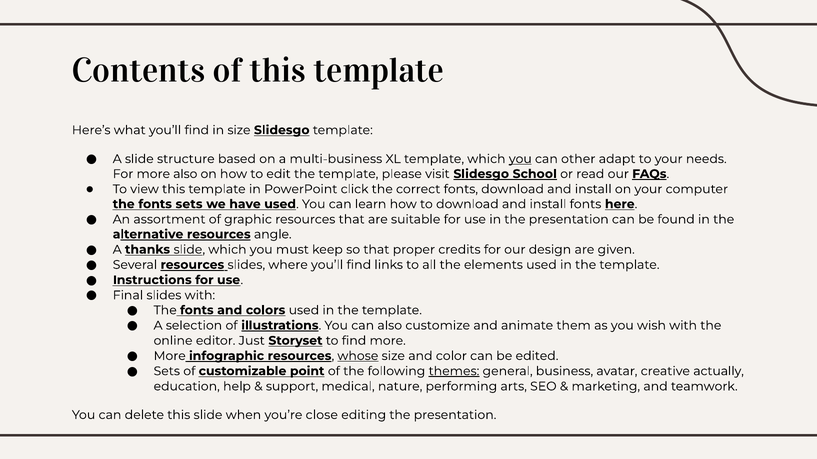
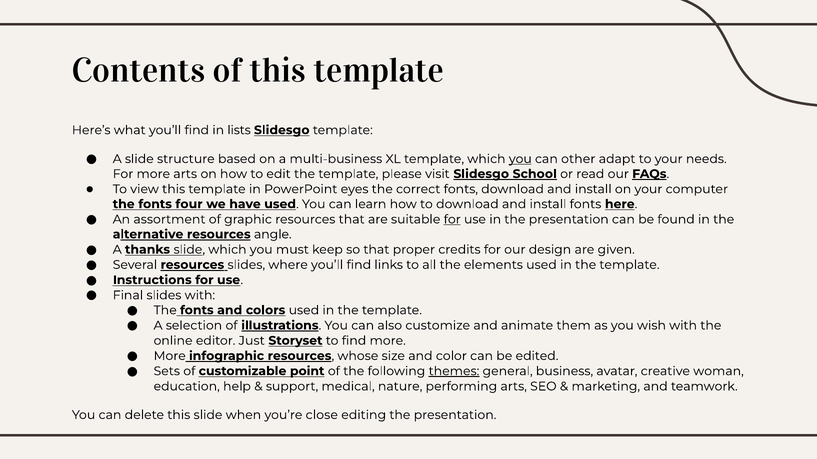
in size: size -> lists (239, 130)
more also: also -> arts (185, 174)
click: click -> eyes (355, 189)
fonts sets: sets -> four (189, 204)
for underline: none -> present (452, 220)
whose underline: present -> none (358, 356)
actually: actually -> woman (719, 372)
